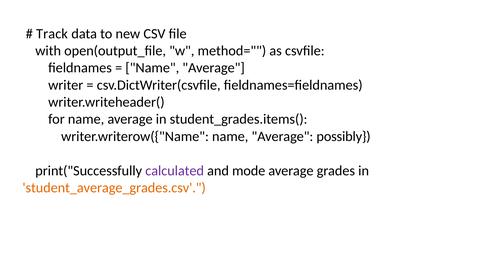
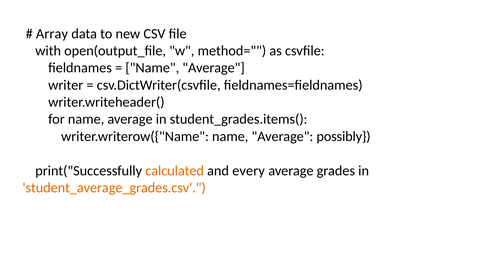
Track: Track -> Array (52, 34)
calculated colour: purple -> orange (175, 171)
mode: mode -> every (249, 171)
